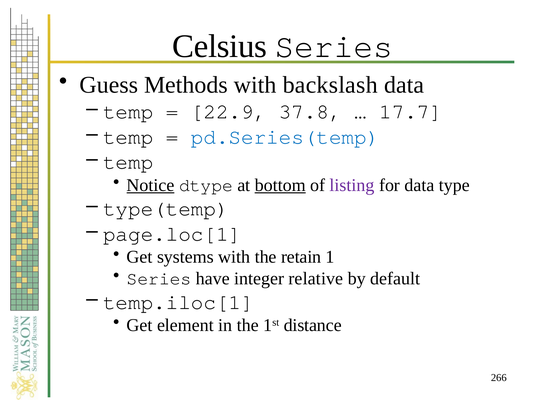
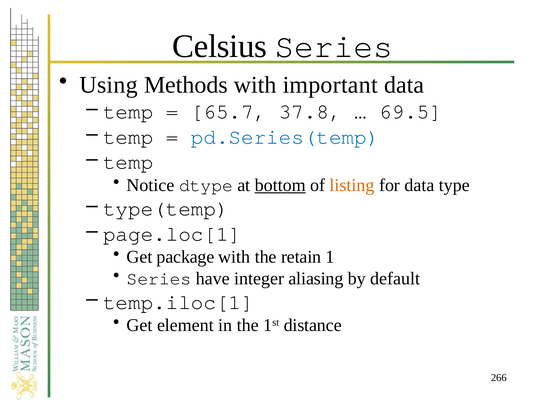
Guess: Guess -> Using (109, 85)
backslash: backslash -> important (330, 85)
22.9: 22.9 -> 65.7 (229, 112)
17.7: 17.7 -> 69.5 (411, 112)
Notice underline: present -> none (151, 185)
listing colour: purple -> orange (352, 185)
systems: systems -> package (186, 257)
relative: relative -> aliasing (316, 279)
